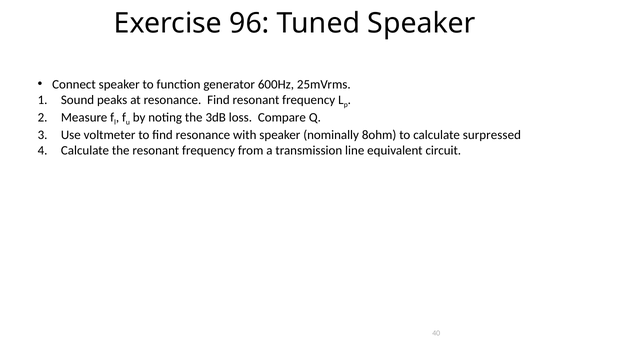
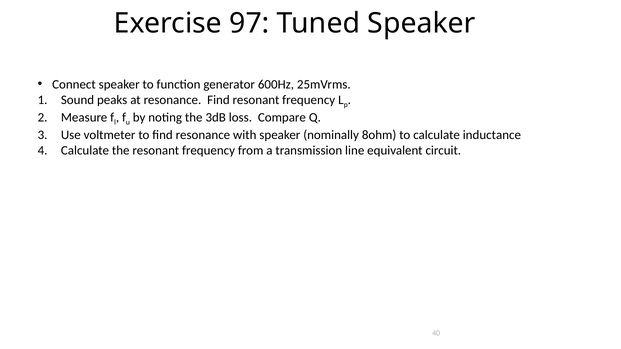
96: 96 -> 97 (249, 23)
surpressed: surpressed -> inductance (492, 135)
